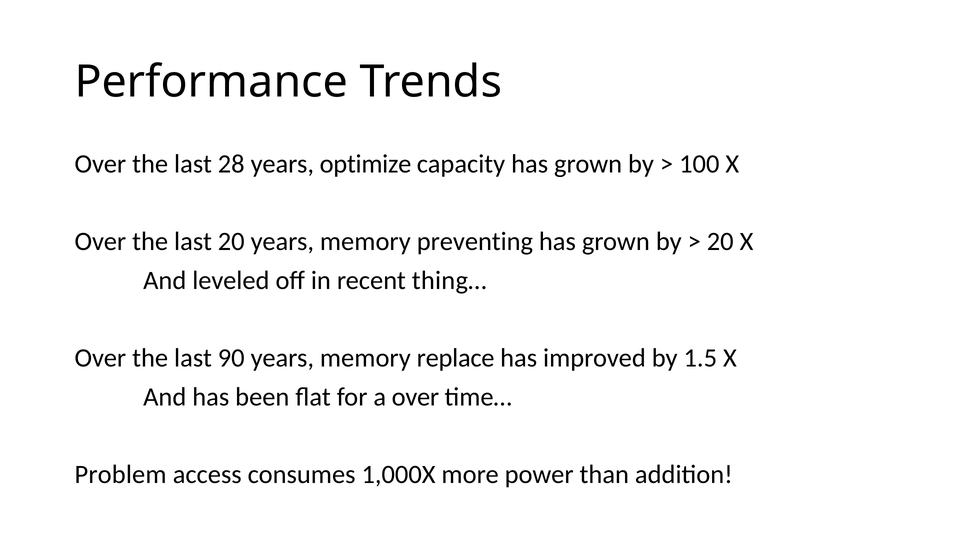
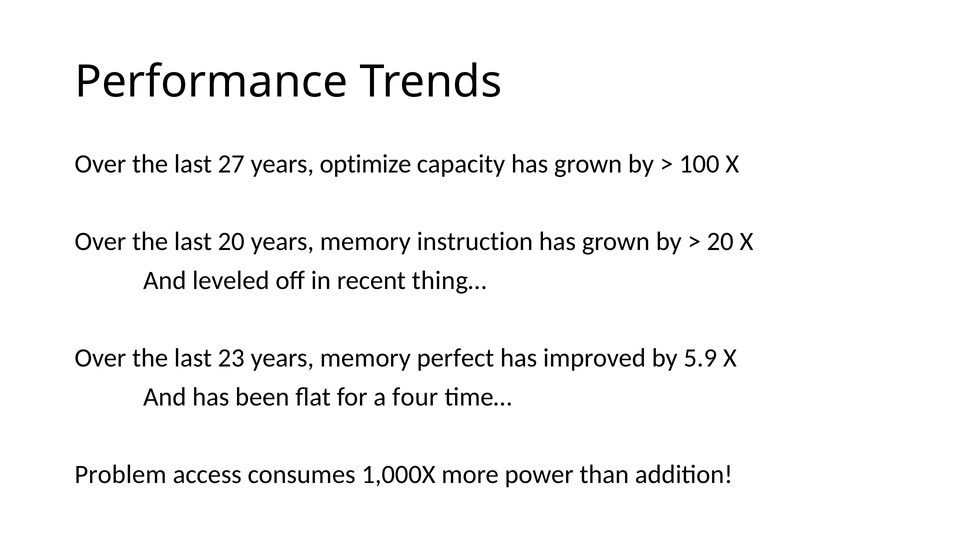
28: 28 -> 27 (231, 164)
preventing: preventing -> instruction (475, 242)
90: 90 -> 23 (231, 358)
replace: replace -> perfect (456, 358)
1.5: 1.5 -> 5.9 (700, 358)
a over: over -> four (415, 397)
